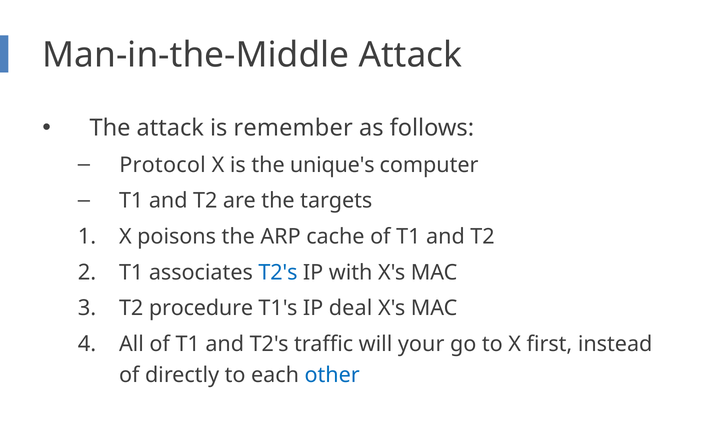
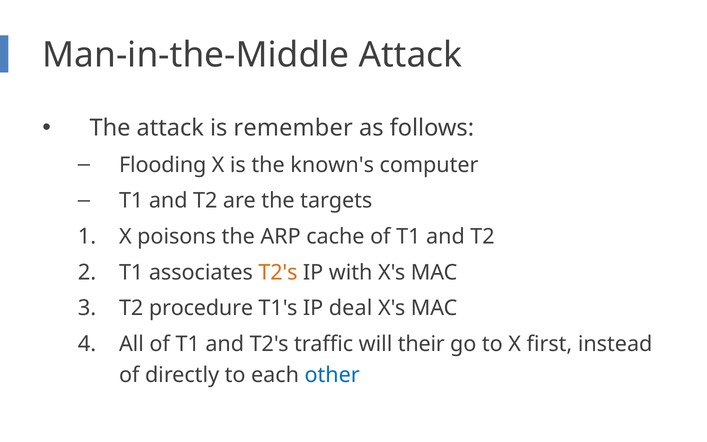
Protocol: Protocol -> Flooding (163, 165)
unique's: unique's -> known's (332, 165)
T2's colour: blue -> orange (278, 272)
your: your -> their (421, 344)
